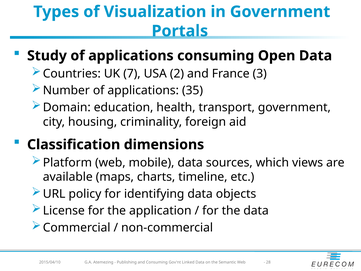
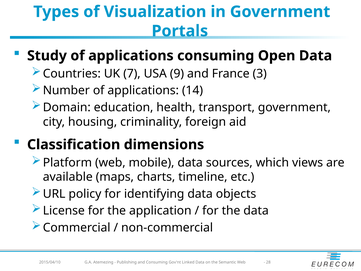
2: 2 -> 9 (177, 74)
35: 35 -> 14 (193, 90)
